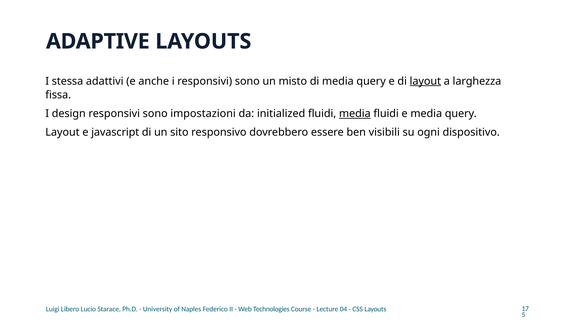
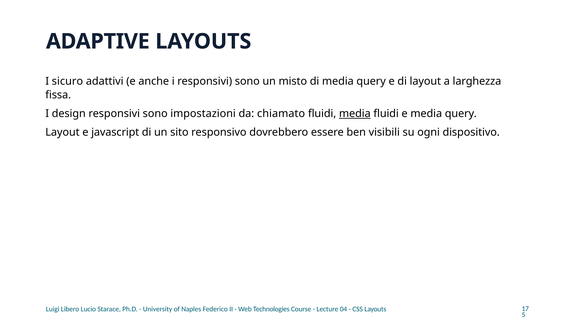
stessa: stessa -> sicuro (67, 81)
layout underline: present -> none (425, 81)
initialized: initialized -> chiamato (281, 113)
